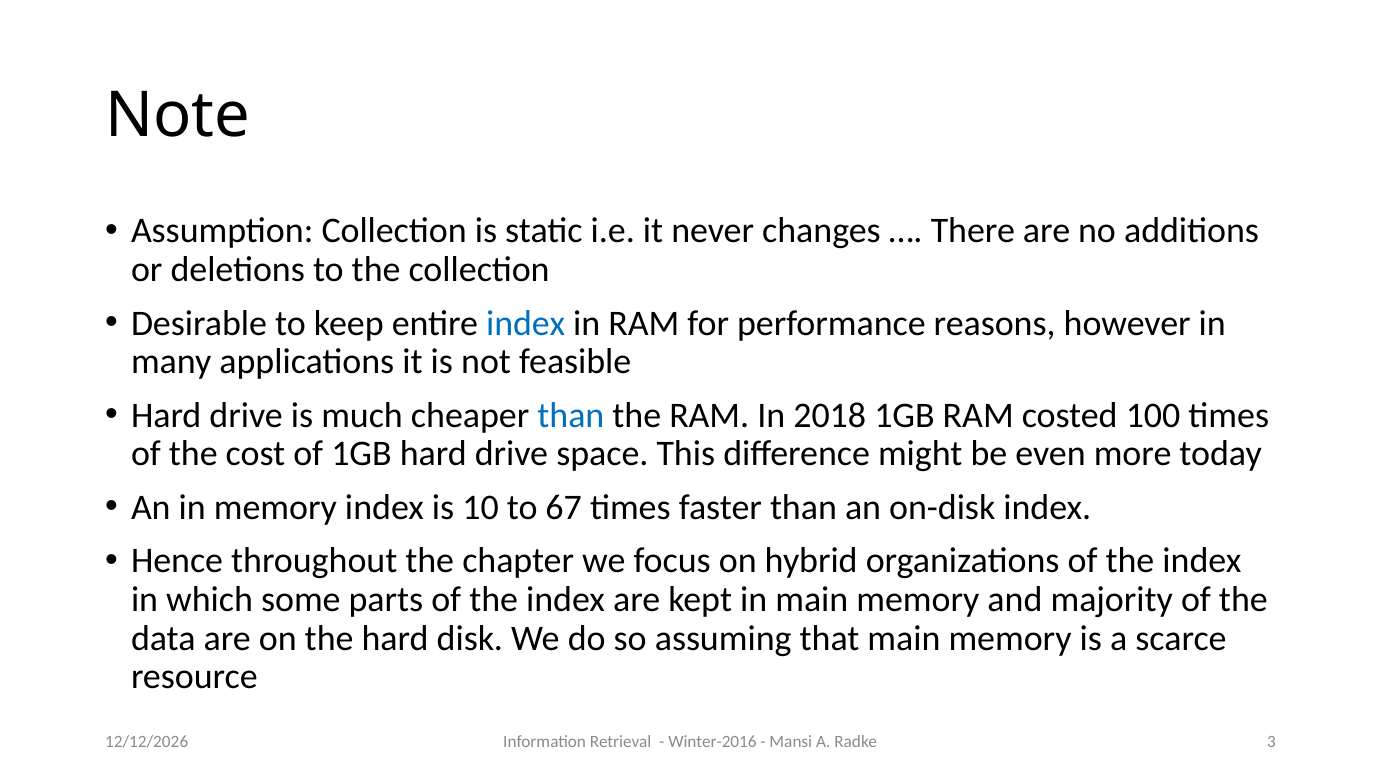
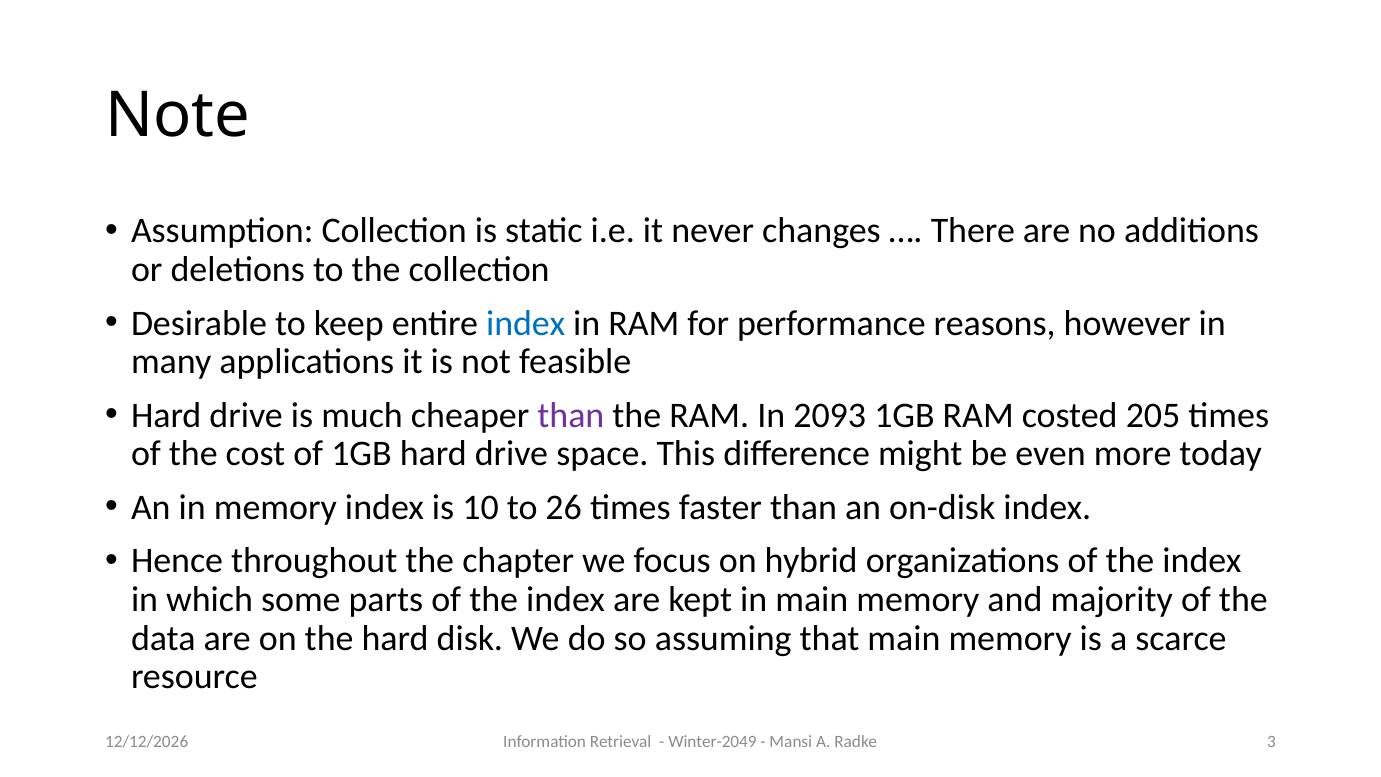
than colour: blue -> purple (571, 415)
2018: 2018 -> 2093 (830, 415)
100: 100 -> 205 (1153, 415)
67: 67 -> 26 (564, 507)
Winter-2016: Winter-2016 -> Winter-2049 (712, 742)
